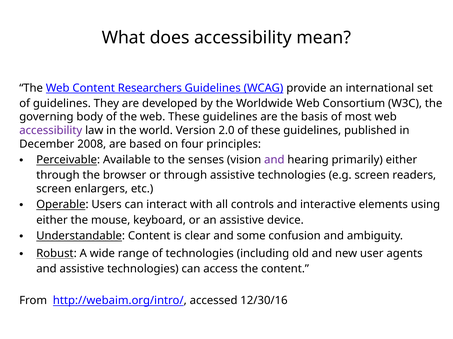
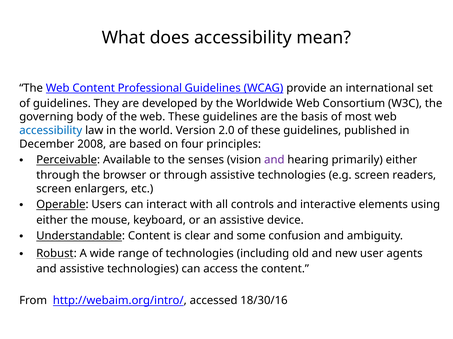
Researchers: Researchers -> Professional (150, 88)
accessibility colour: purple -> blue (51, 131)
12/30/16: 12/30/16 -> 18/30/16 (264, 301)
